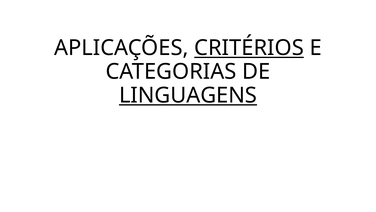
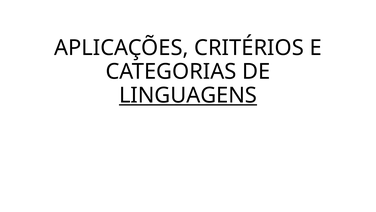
CRITÉRIOS underline: present -> none (249, 48)
